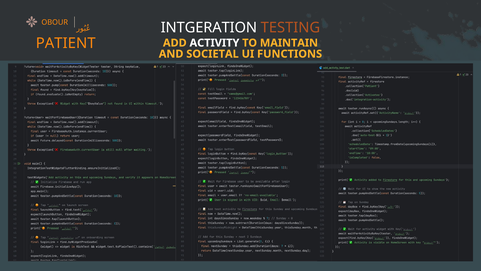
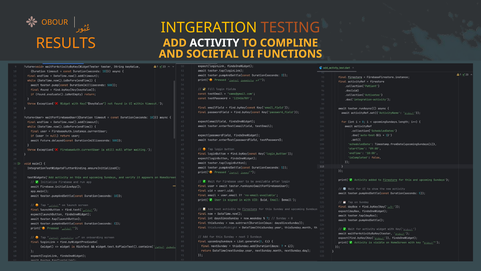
INTGERATION colour: white -> yellow (209, 28)
PATIENT: PATIENT -> RESULTS (66, 43)
MAINTAIN: MAINTAIN -> COMPLINE (289, 43)
